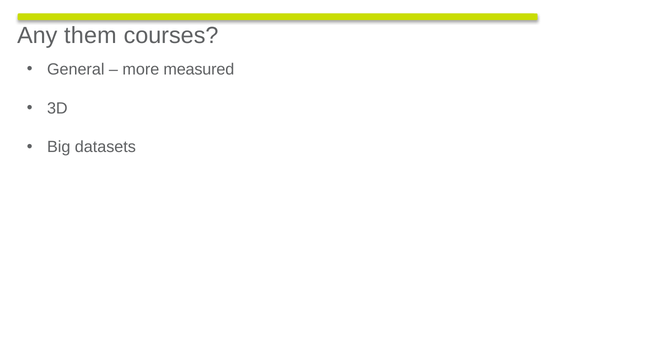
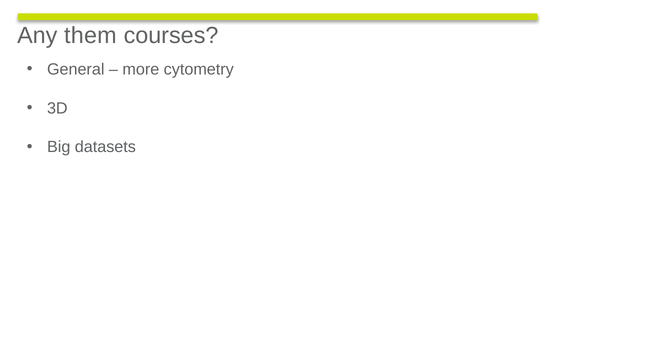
measured: measured -> cytometry (199, 69)
